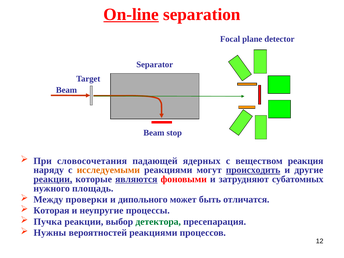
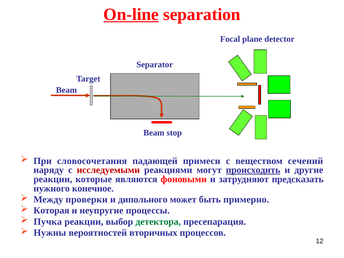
ядерных: ядерных -> примеси (202, 161)
реакция: реакция -> сечений (306, 161)
исследуемыми colour: orange -> red (108, 170)
реакции underline: present -> none (53, 179)
являются underline: present -> none (136, 179)
субатомных: субатомных -> предсказать (298, 179)
площадь: площадь -> конечное (93, 188)
отличатся: отличатся -> примерно (246, 199)
вероятностей реакциями: реакциями -> вторичных (153, 233)
